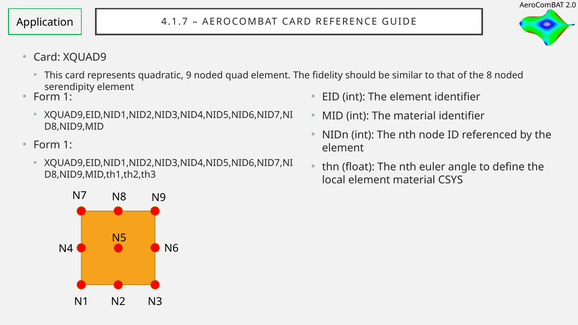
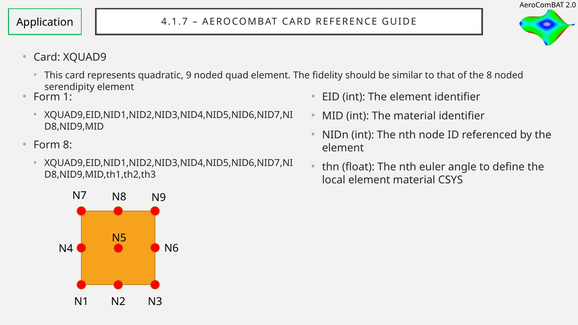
1: 1 -> 8 (68, 145)
